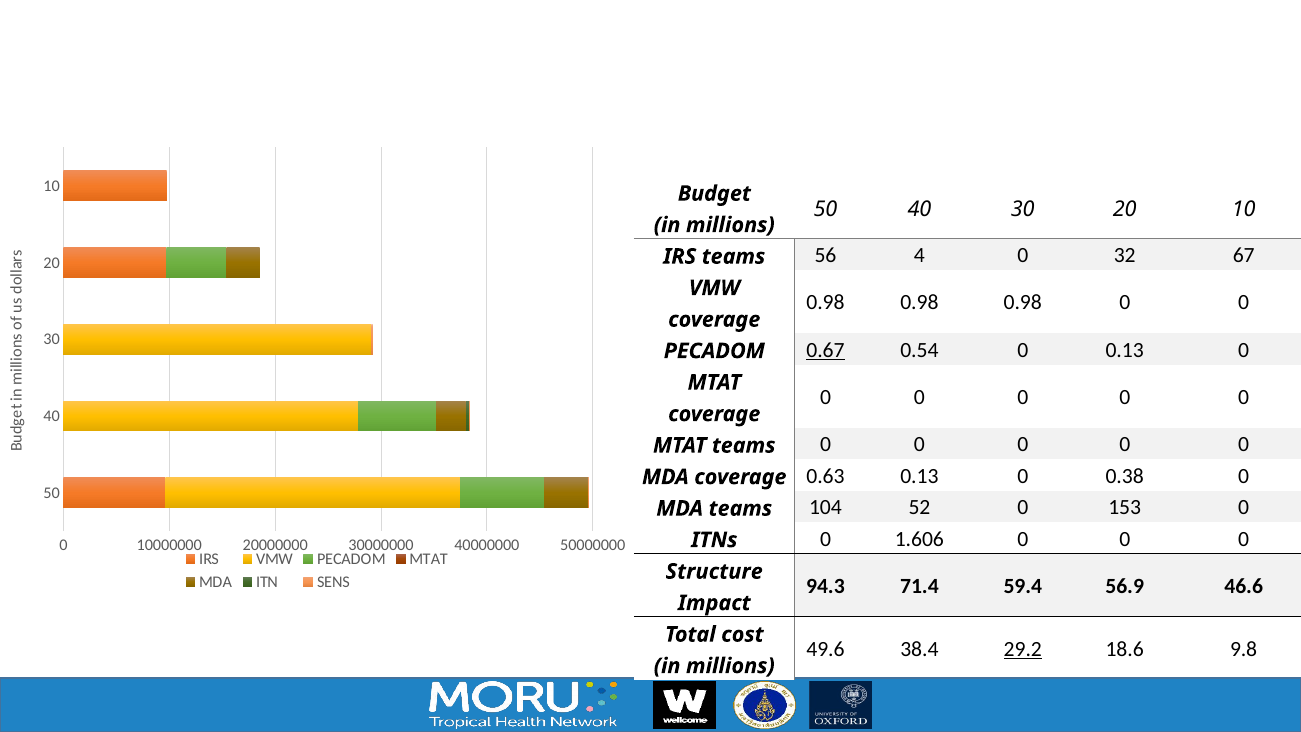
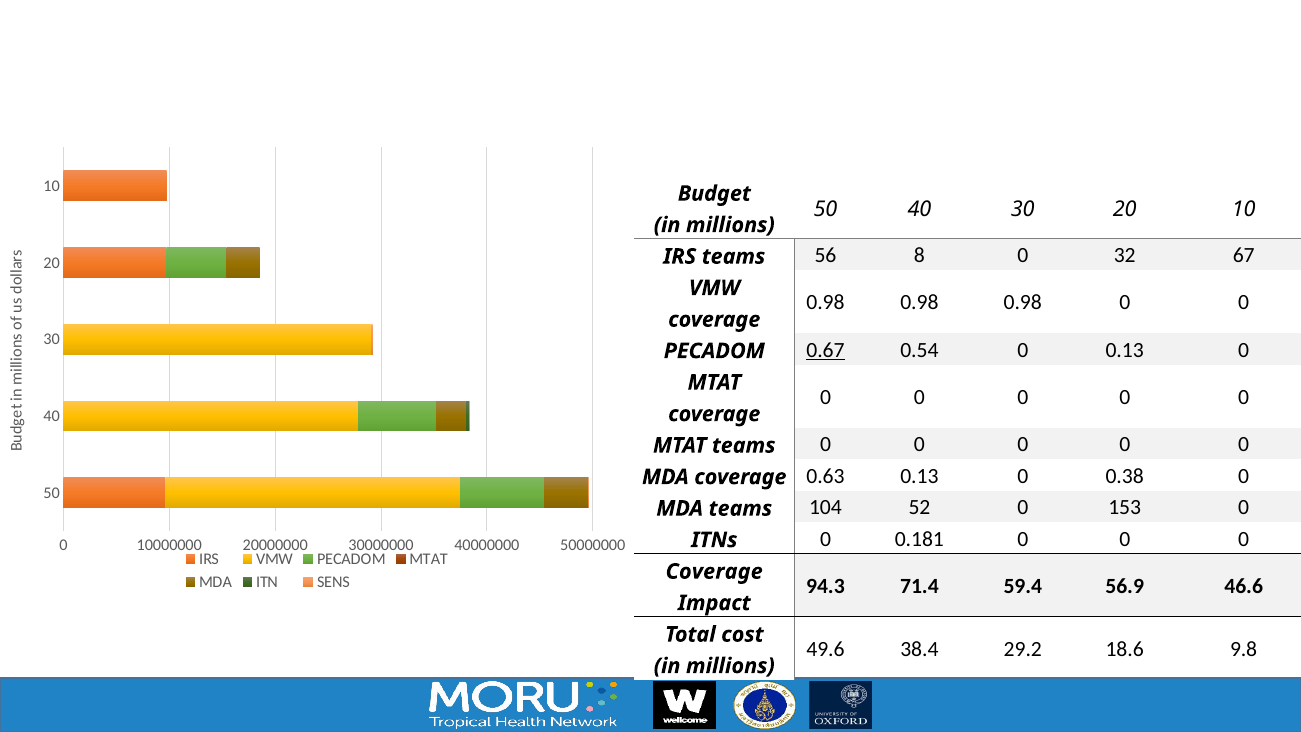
4: 4 -> 8 (919, 255)
1.606: 1.606 -> 0.181 (919, 539)
Structure: Structure -> Coverage (714, 571)
29.2 underline: present -> none (1023, 649)
